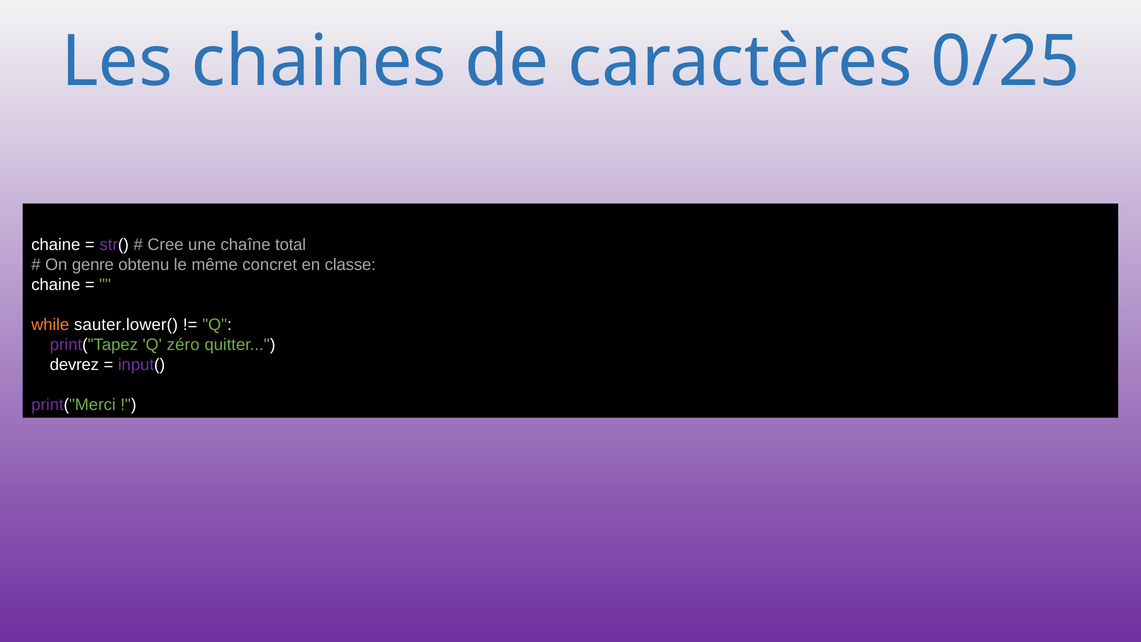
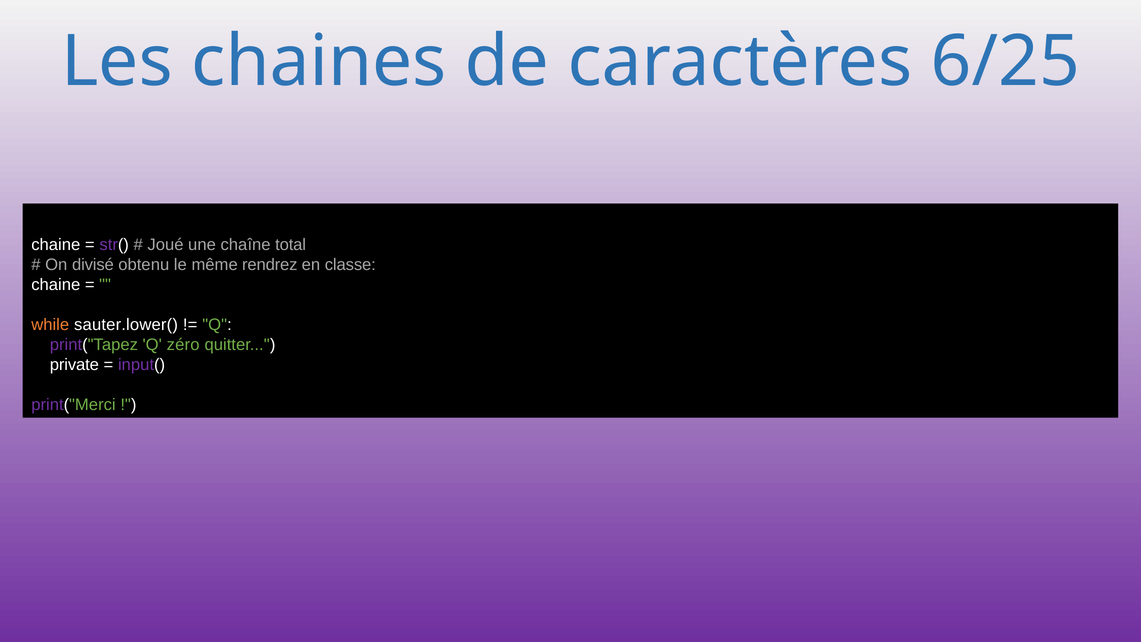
0/25: 0/25 -> 6/25 (1005, 62)
Cree: Cree -> Joué (165, 245)
genre: genre -> divisé (93, 265)
concret: concret -> rendrez (270, 265)
devrez: devrez -> private (74, 364)
